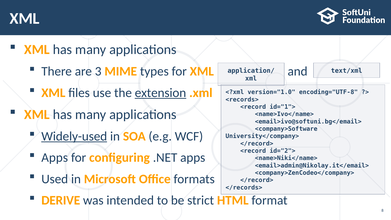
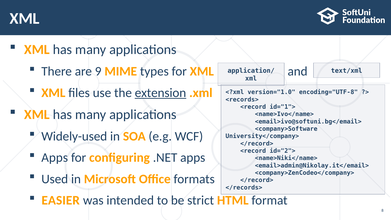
3: 3 -> 9 (98, 71)
Widely-used underline: present -> none (74, 136)
DERIVE: DERIVE -> EASIER (61, 200)
